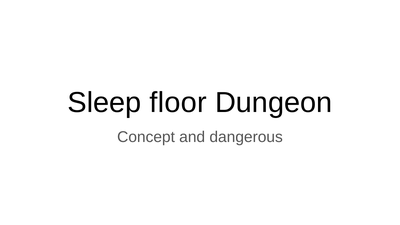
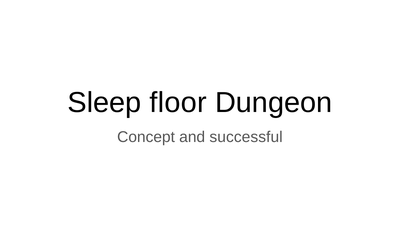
dangerous: dangerous -> successful (246, 137)
